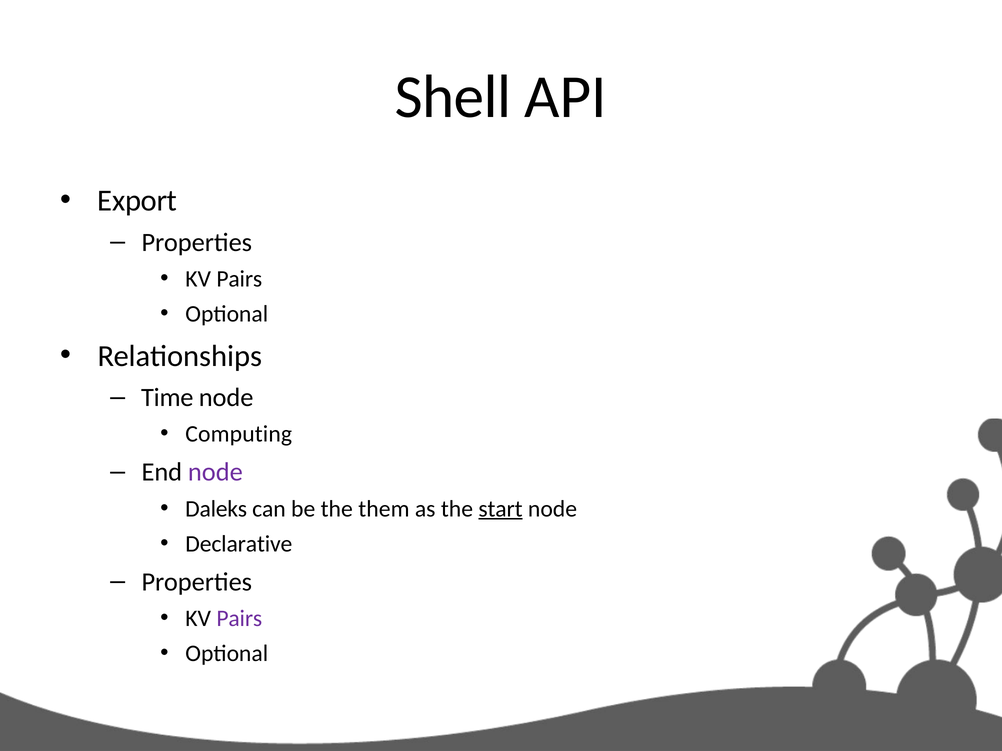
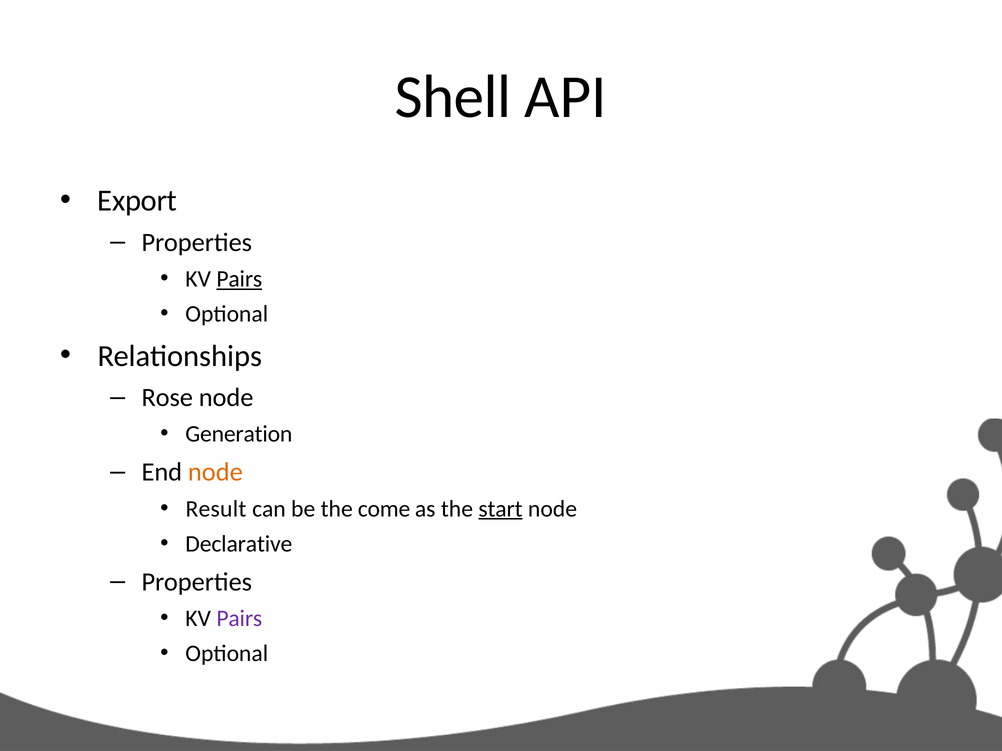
Pairs underline: none -> present (239, 279)
Time: Time -> Rose (167, 398)
Computing: Computing -> Generation (239, 434)
node colour: purple -> orange (215, 473)
Daleks: Daleks -> Result (216, 509)
them: them -> come (384, 509)
